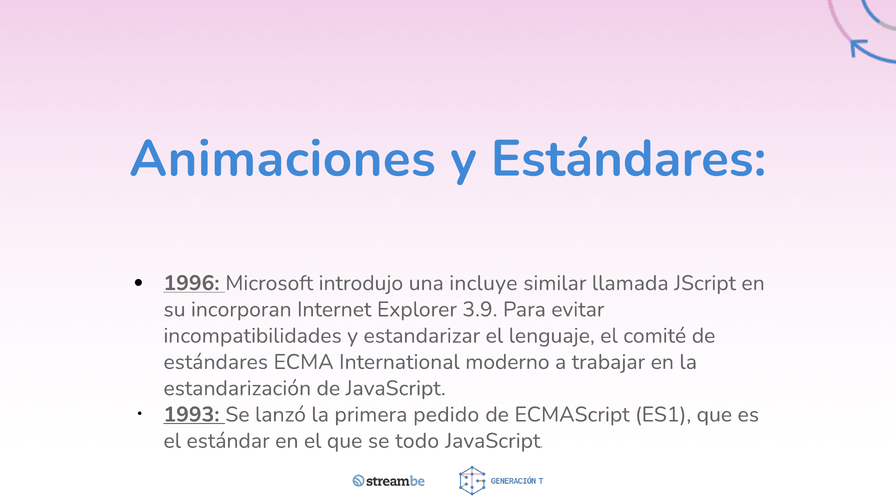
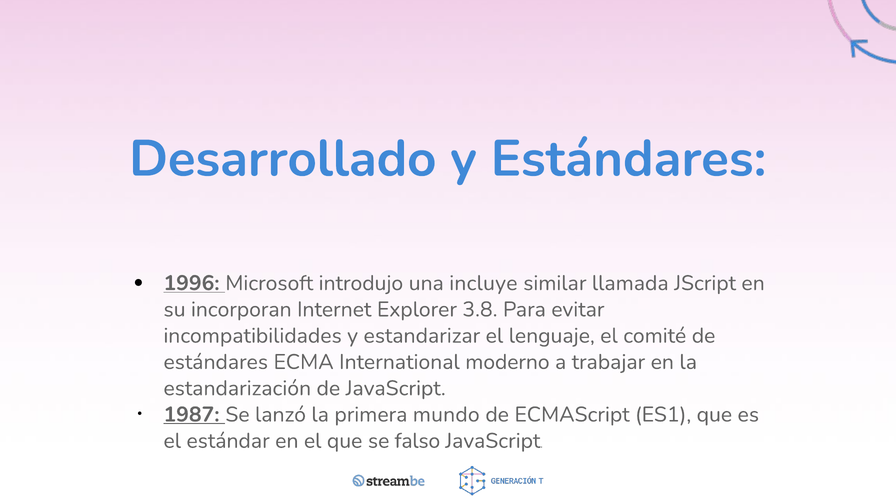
Animaciones: Animaciones -> Desarrollado (283, 159)
3.9: 3.9 -> 3.8 (480, 309)
1993: 1993 -> 1987 (192, 415)
pedido: pedido -> mundo (446, 415)
todo: todo -> falso (417, 441)
